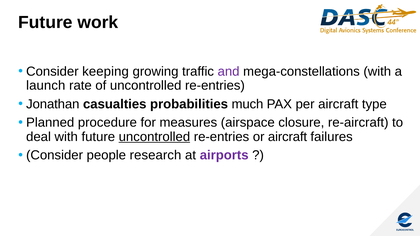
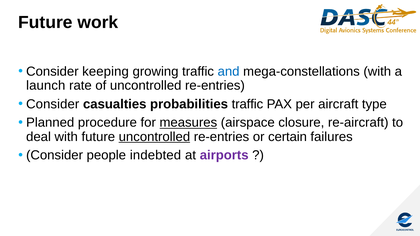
and colour: purple -> blue (229, 71)
Jonathan: Jonathan -> Consider (53, 104)
probabilities much: much -> traffic (247, 104)
measures underline: none -> present (188, 123)
or aircraft: aircraft -> certain (288, 137)
research: research -> indebted (155, 155)
